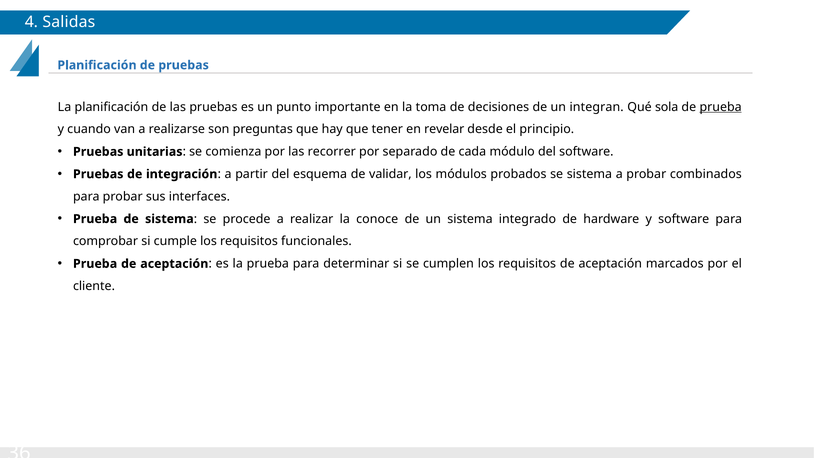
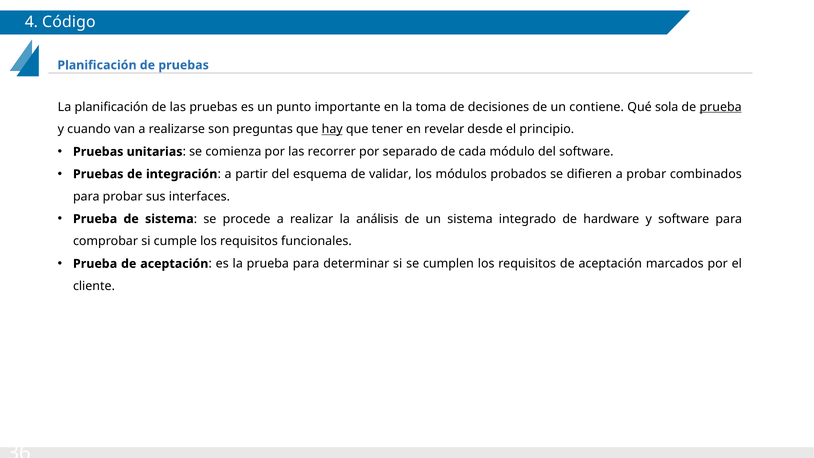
Salidas: Salidas -> Código (69, 22)
integran: integran -> contiene (597, 107)
hay underline: none -> present (332, 129)
se sistema: sistema -> difieren (589, 174)
conoce: conoce -> análisis (377, 219)
